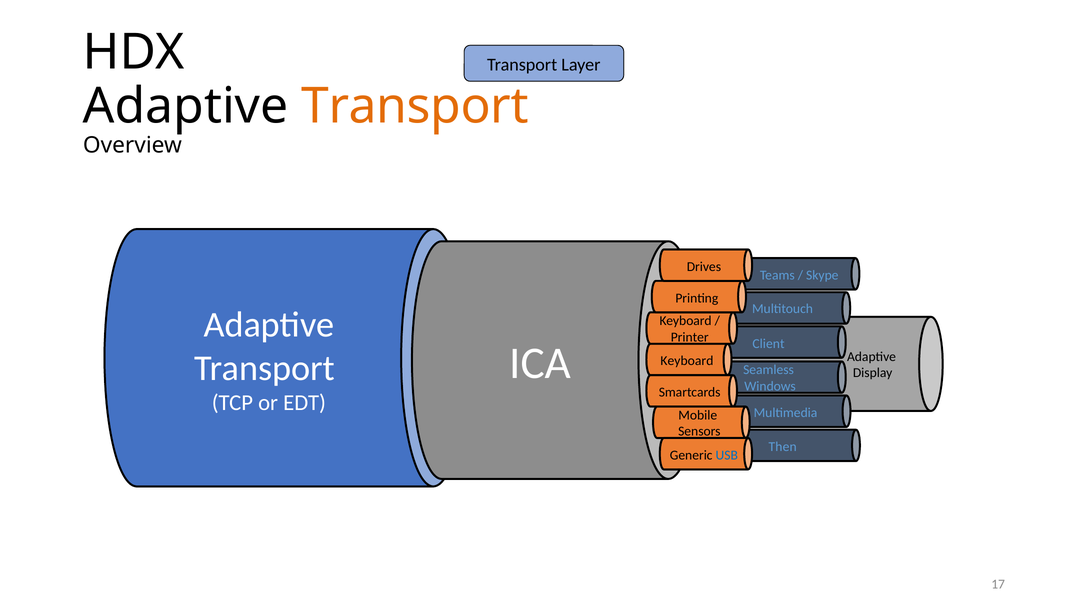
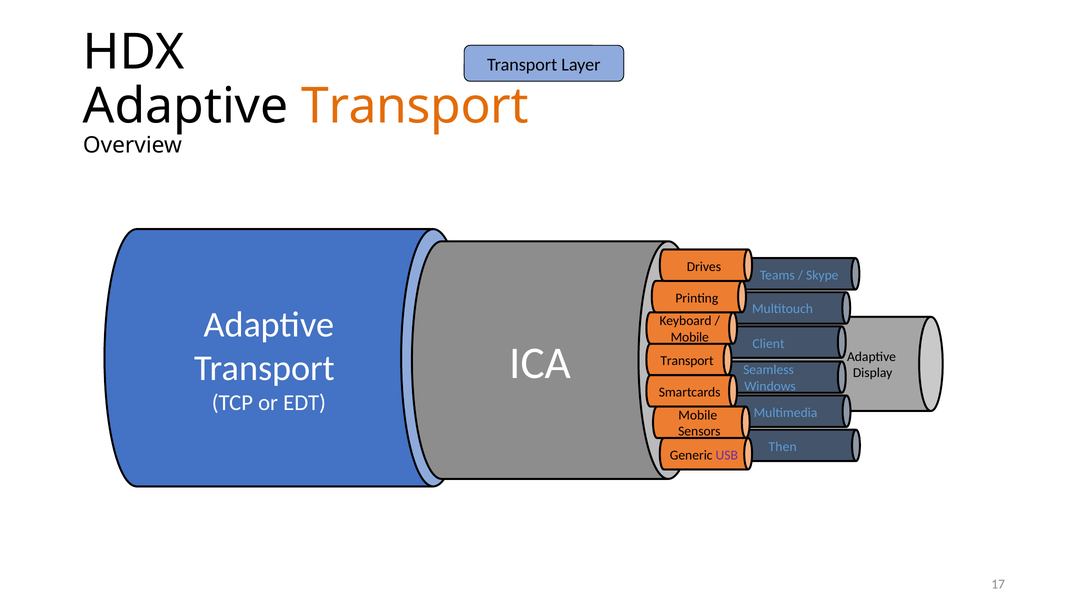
Printer: Printer -> Mobile (690, 337)
ICA Keyboard: Keyboard -> Transport (687, 361)
USB colour: blue -> purple (727, 455)
